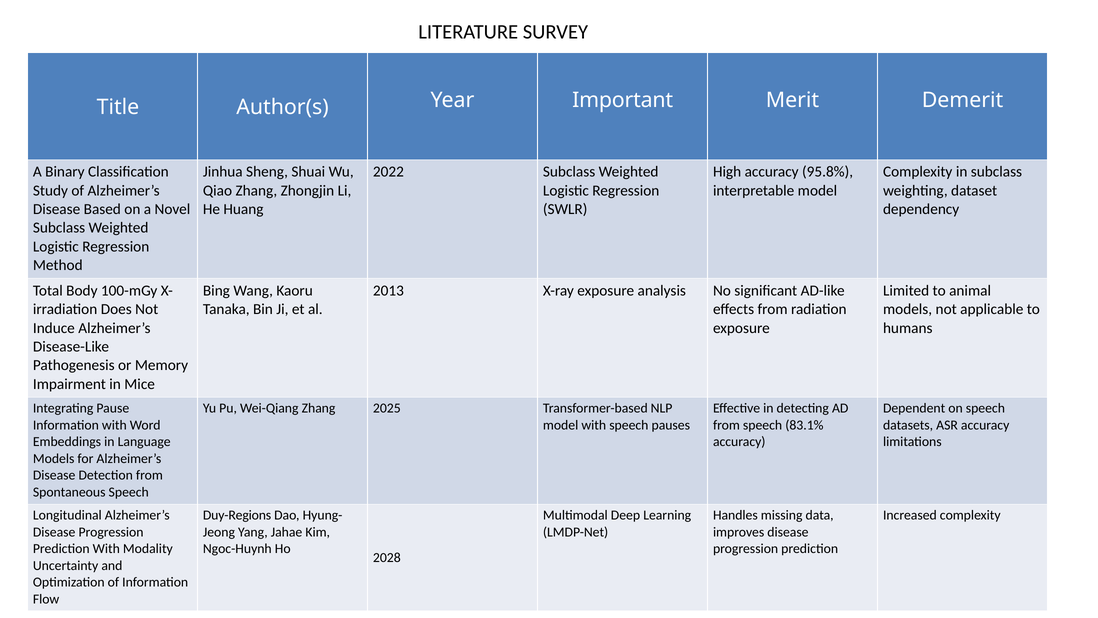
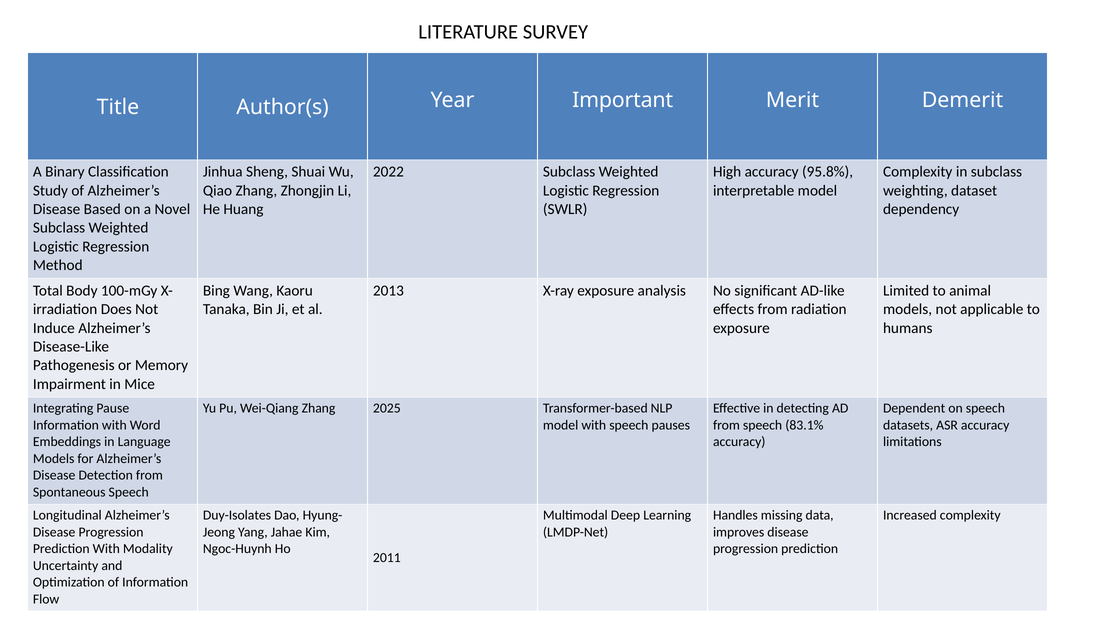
Duy-Regions: Duy-Regions -> Duy-Isolates (237, 515)
2028: 2028 -> 2011 (387, 557)
